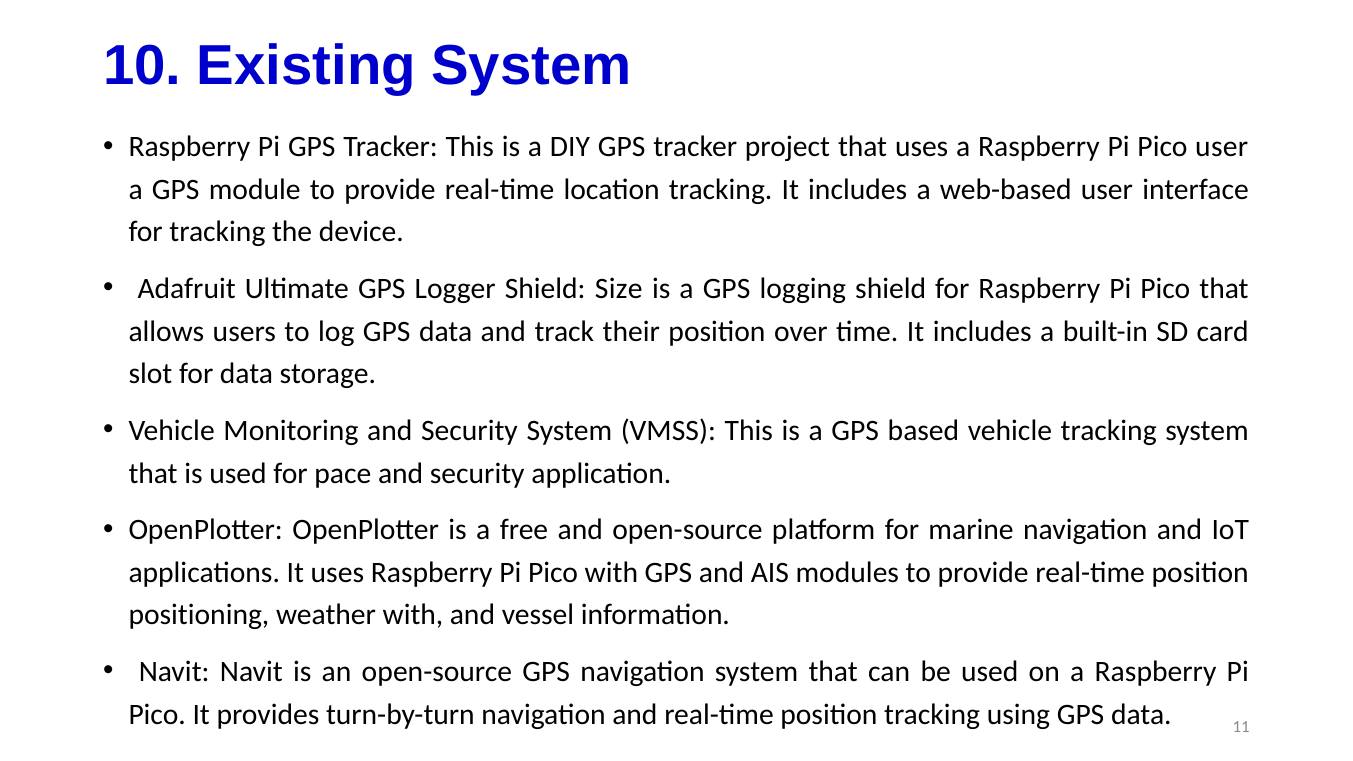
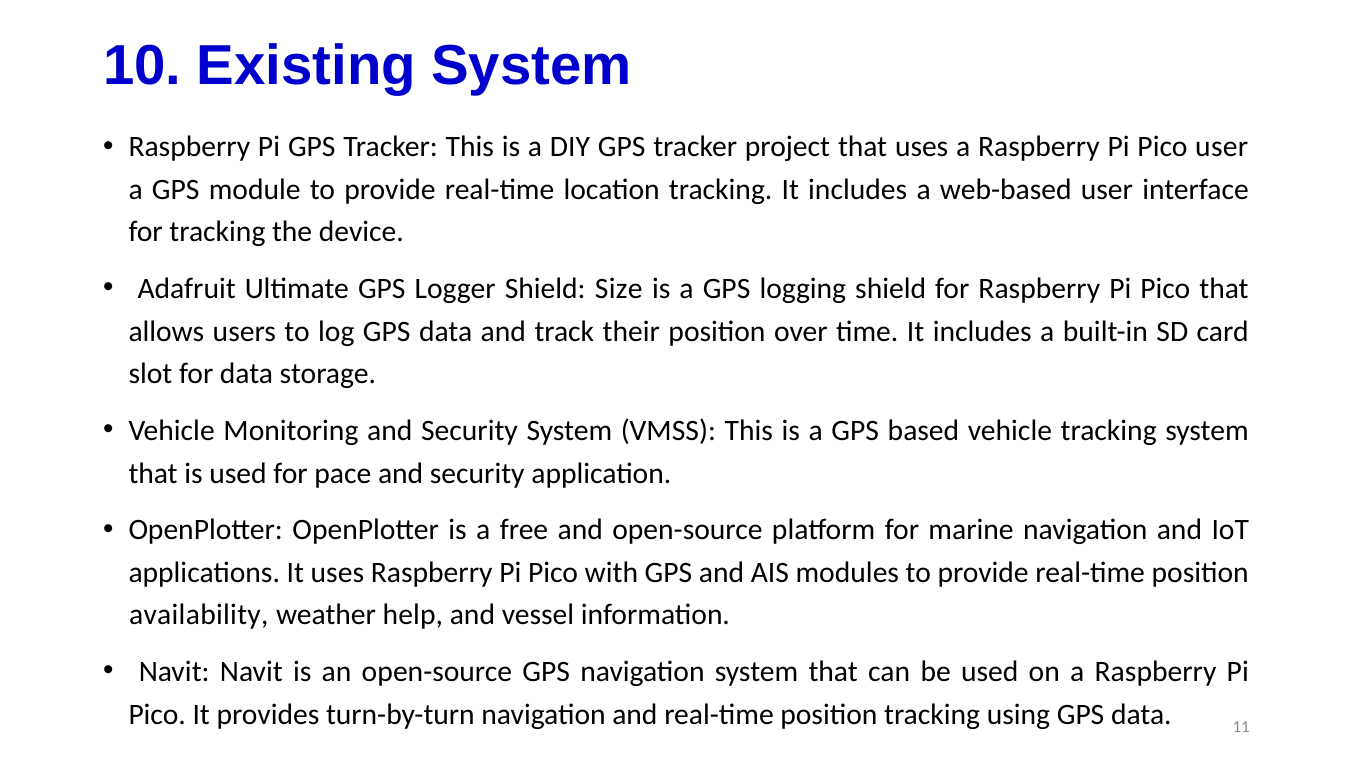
positioning: positioning -> availability (199, 615)
weather with: with -> help (413, 615)
